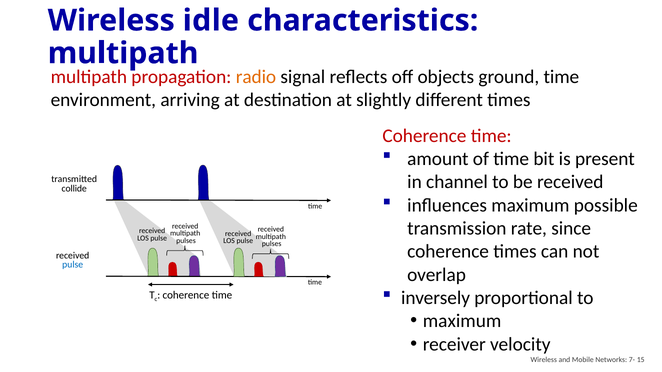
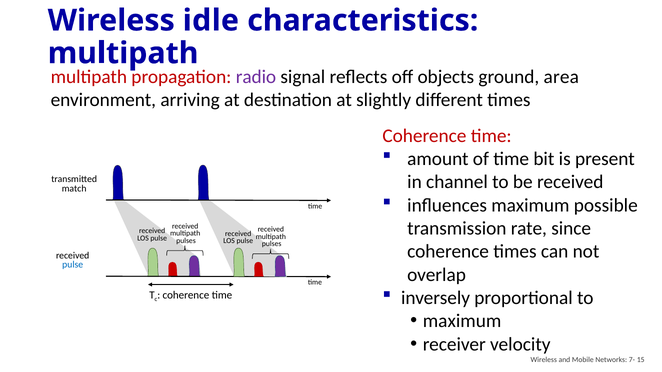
radio colour: orange -> purple (256, 77)
ground time: time -> area (561, 77)
collide: collide -> match (74, 189)
